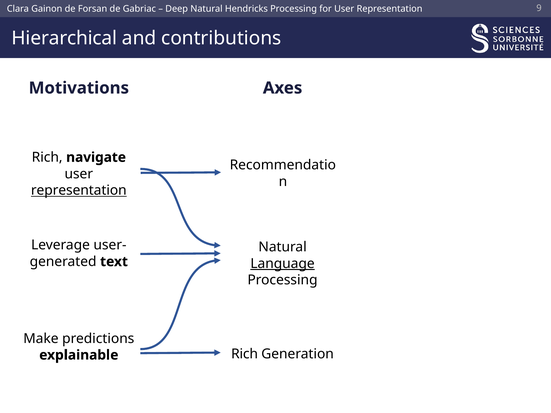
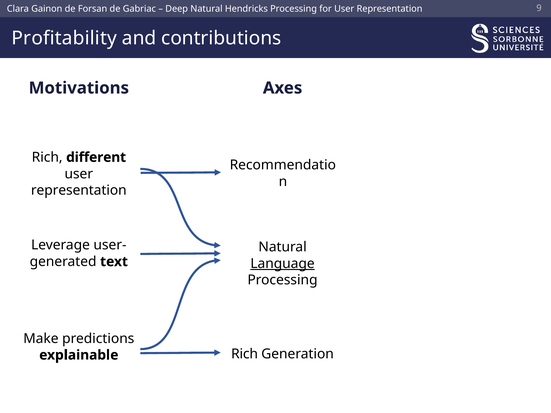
Hierarchical: Hierarchical -> Profitability (64, 38)
navigate: navigate -> different (96, 157)
representation underline: present -> none (79, 190)
